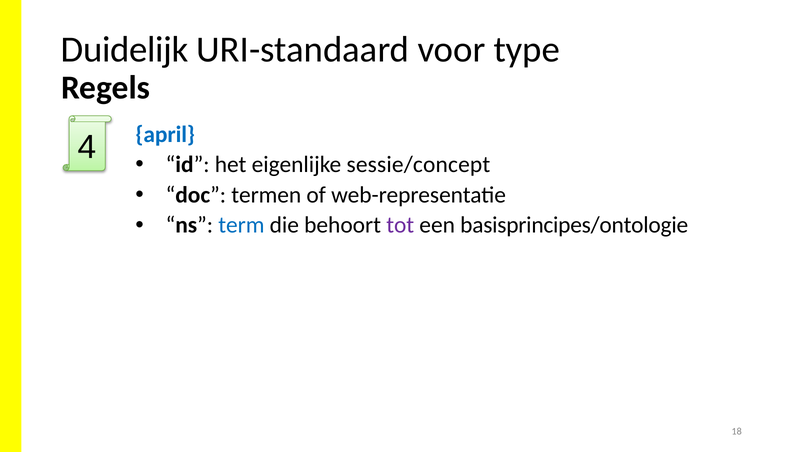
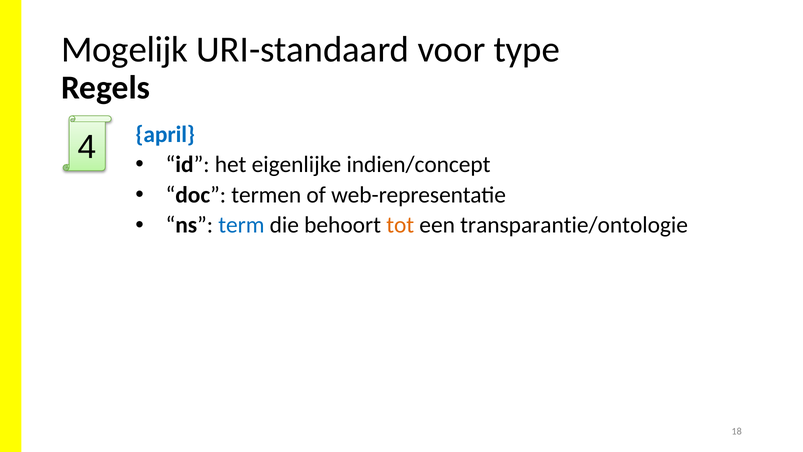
Duidelijk: Duidelijk -> Mogelijk (125, 50)
sessie/concept: sessie/concept -> indien/concept (419, 164)
tot colour: purple -> orange (400, 225)
basisprincipes/ontologie: basisprincipes/ontologie -> transparantie/ontologie (574, 225)
